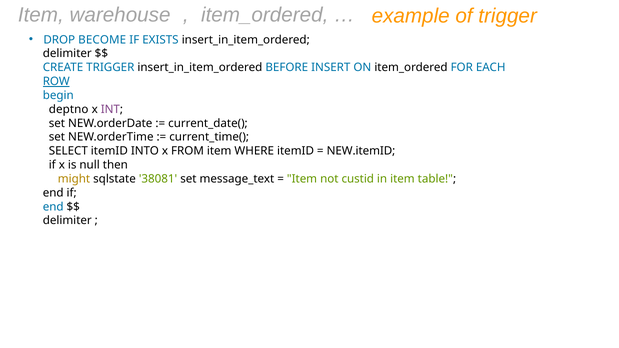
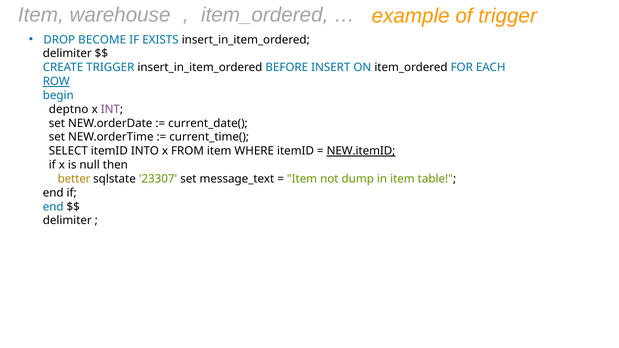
NEW.itemID underline: none -> present (361, 151)
might: might -> better (74, 179)
38081: 38081 -> 23307 (158, 179)
custid: custid -> dump (358, 179)
